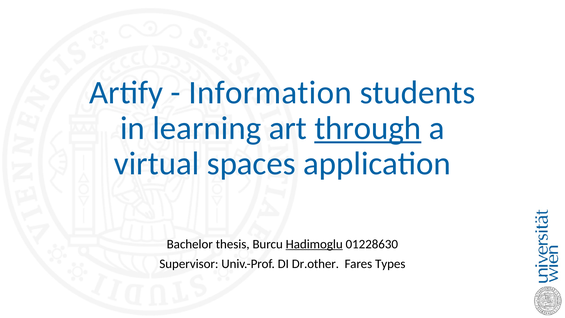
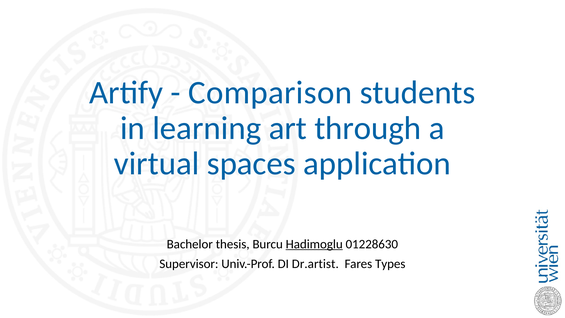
Information: Information -> Comparison (270, 92)
through underline: present -> none (368, 128)
Dr.other: Dr.other -> Dr.artist (315, 264)
